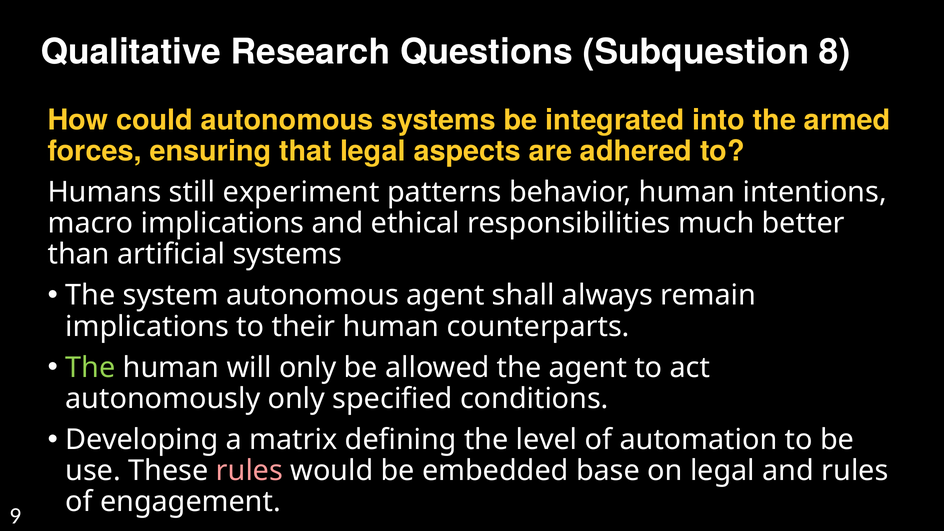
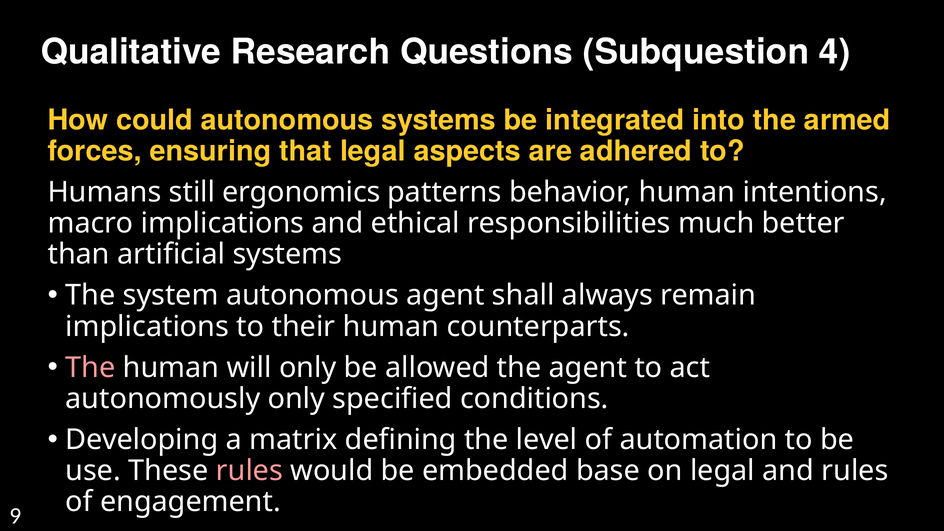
8: 8 -> 4 (835, 52)
experiment: experiment -> ergonomics (301, 192)
The colour: light green -> pink (90, 368)
